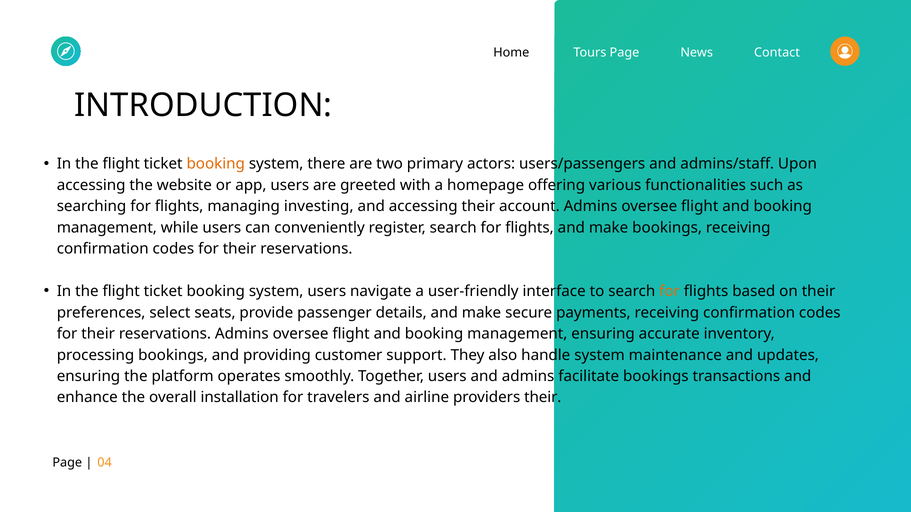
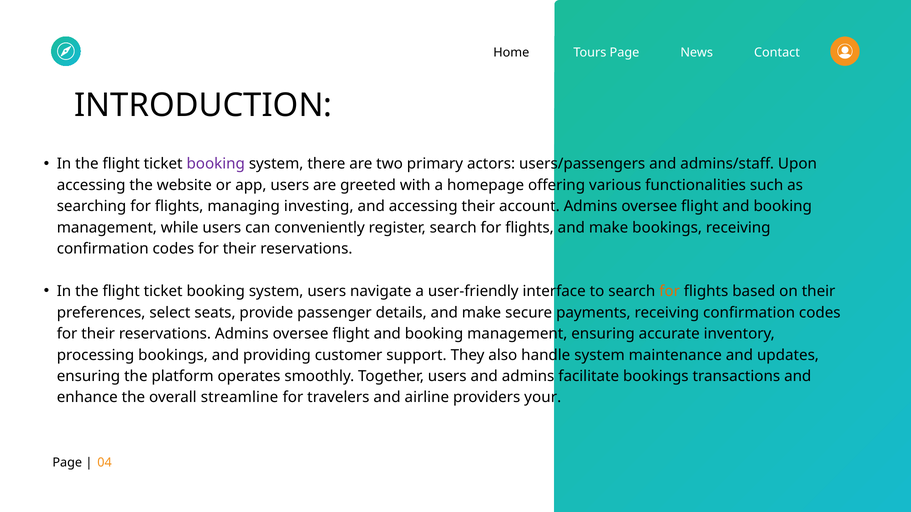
booking colour: orange -> purple (216, 164)
installation: installation -> streamline (240, 398)
providers their: their -> your (543, 398)
